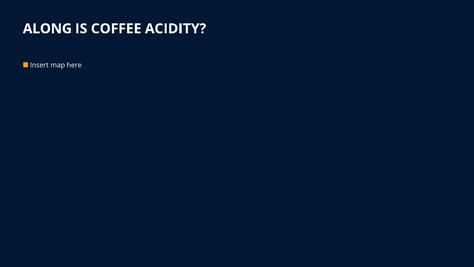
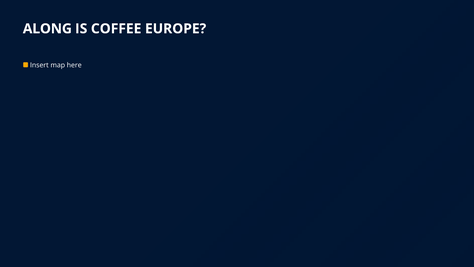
ACIDITY: ACIDITY -> EUROPE (176, 29)
